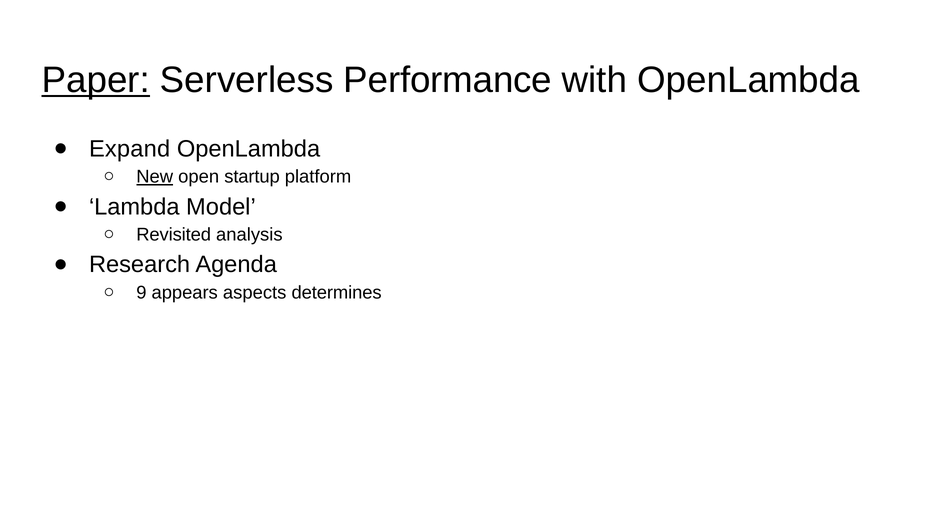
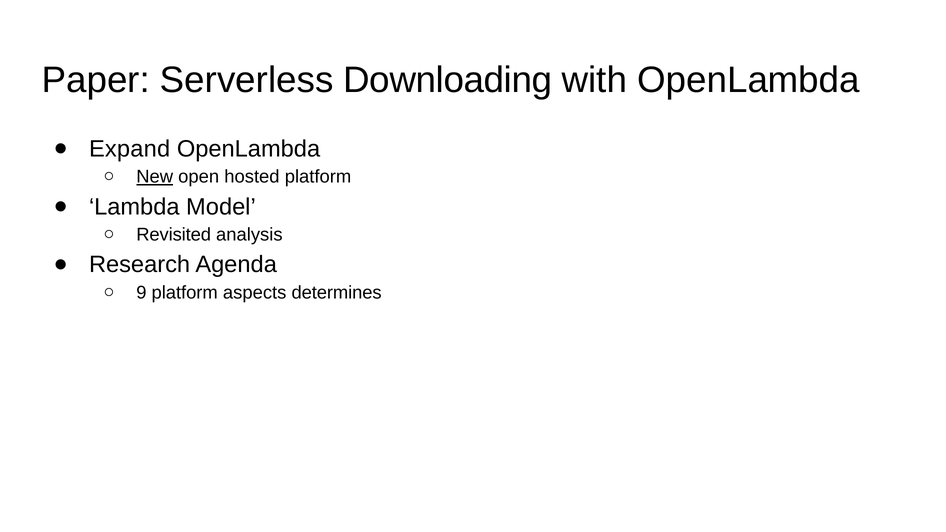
Paper underline: present -> none (96, 80)
Performance: Performance -> Downloading (448, 80)
startup: startup -> hosted (252, 177)
9 appears: appears -> platform (185, 293)
